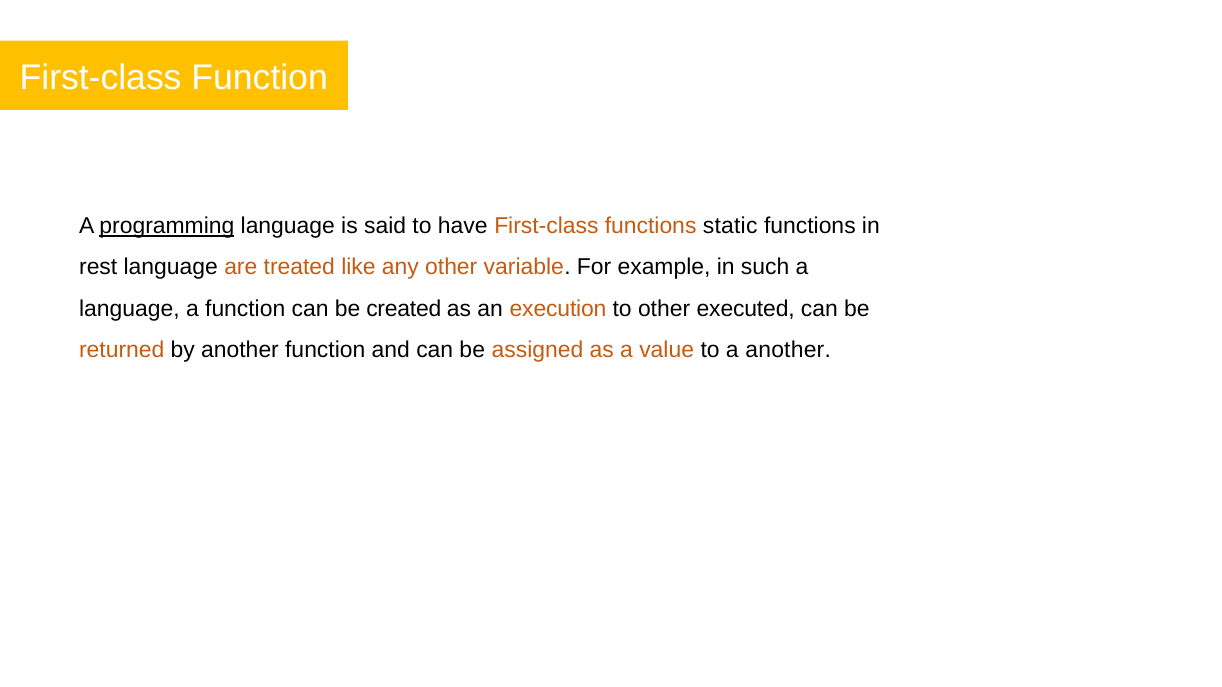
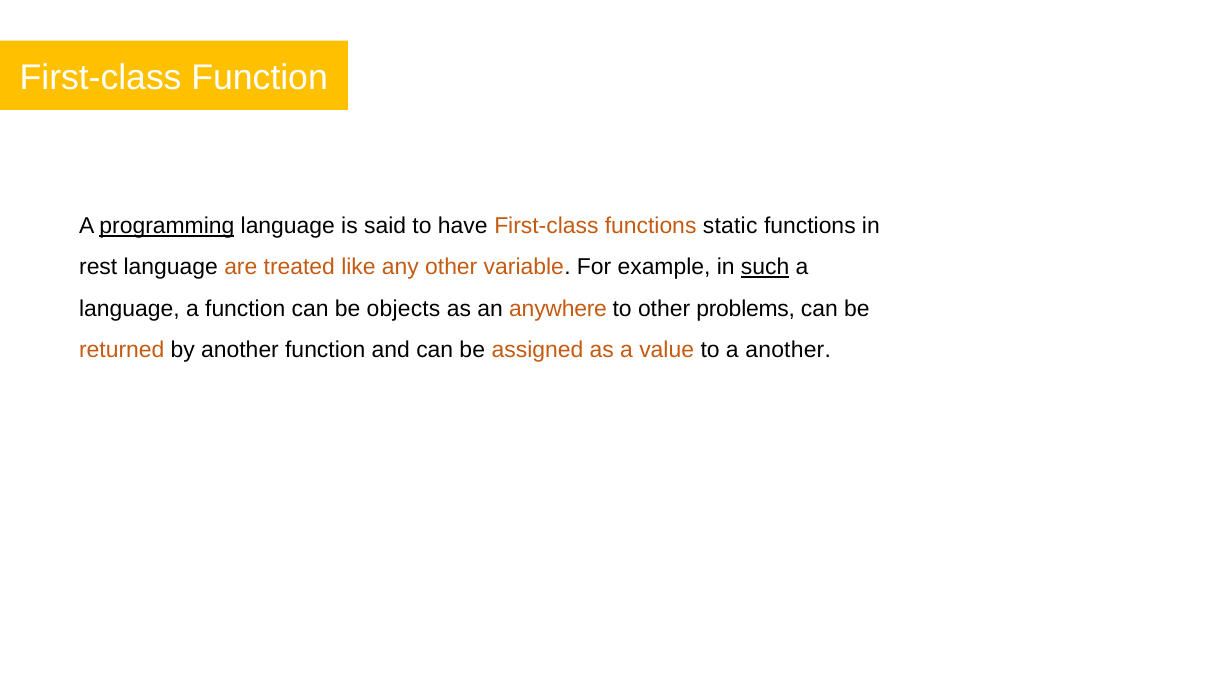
such underline: none -> present (765, 267)
created: created -> objects (404, 309)
execution: execution -> anywhere (558, 309)
executed: executed -> problems (746, 309)
